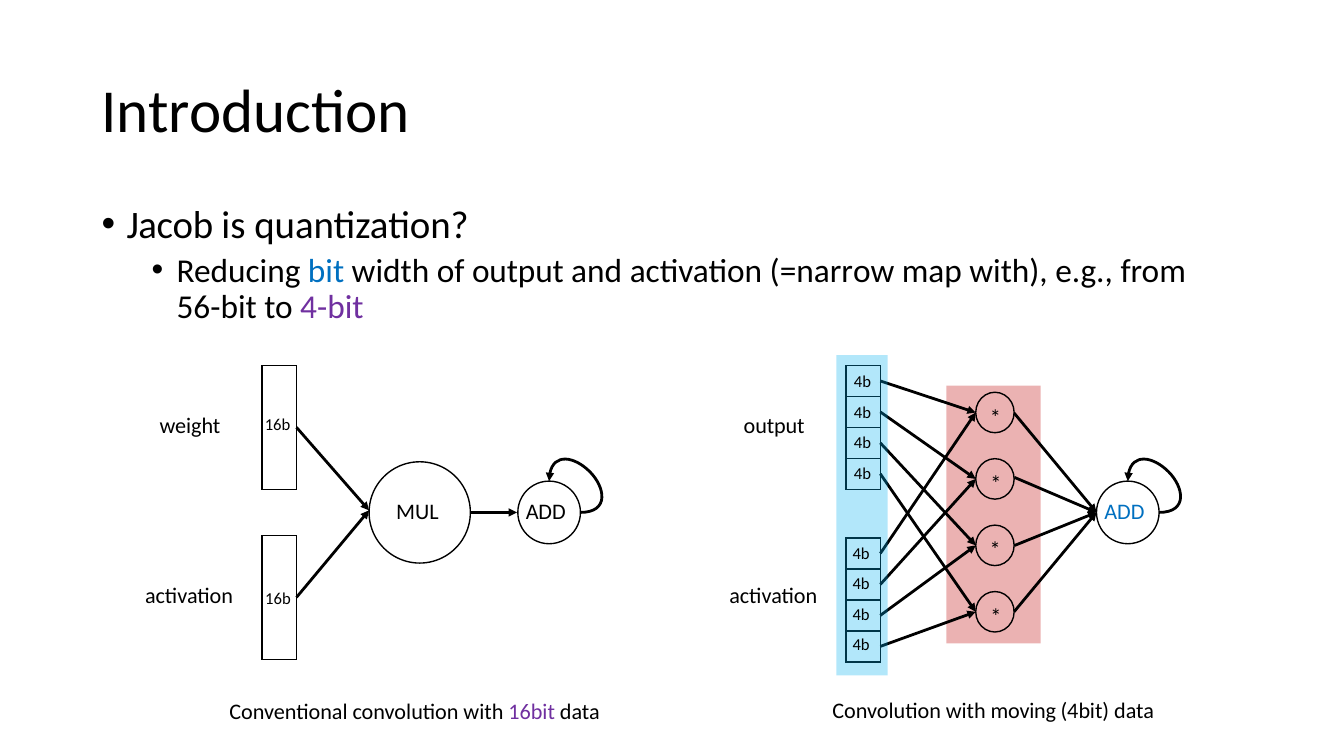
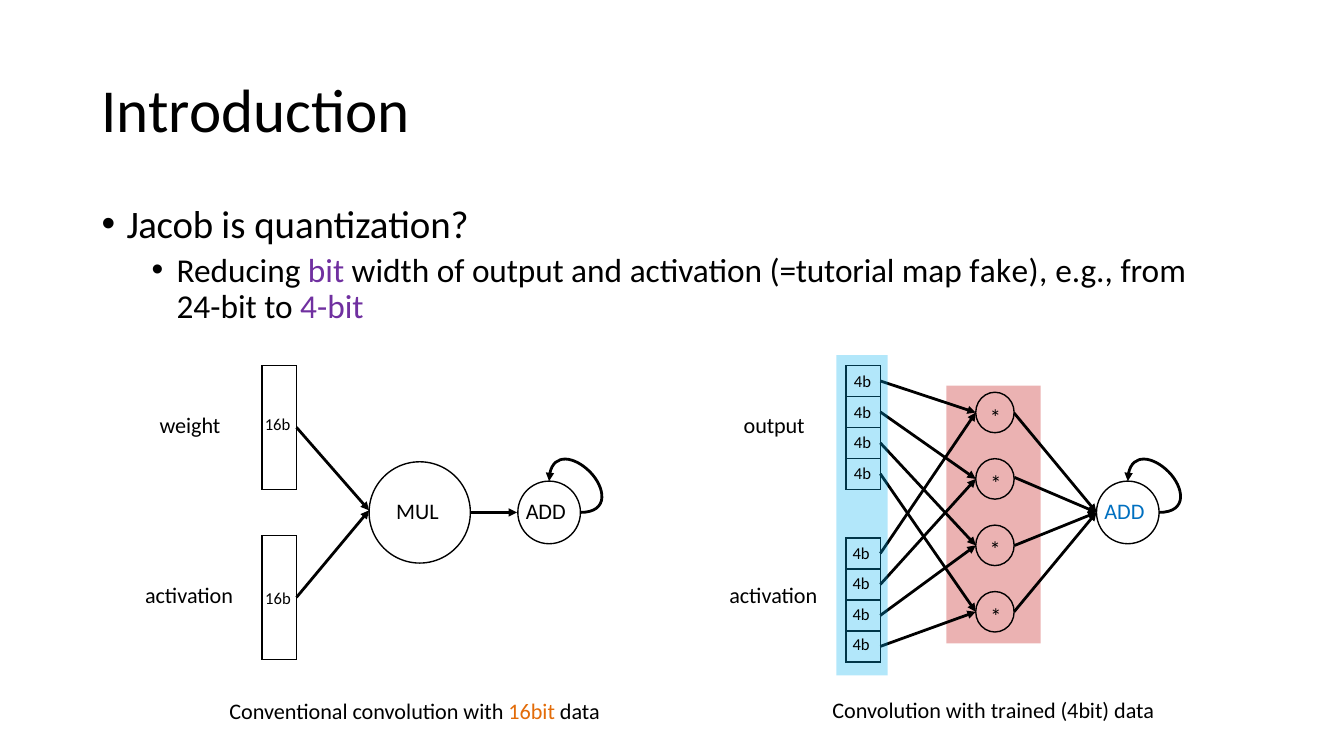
bit colour: blue -> purple (326, 271)
=narrow: =narrow -> =tutorial (832, 271)
map with: with -> fake (1008, 271)
56-bit: 56-bit -> 24-bit (217, 307)
16bit colour: purple -> orange (532, 712)
moving: moving -> trained (1023, 711)
